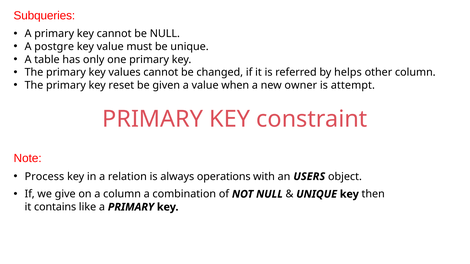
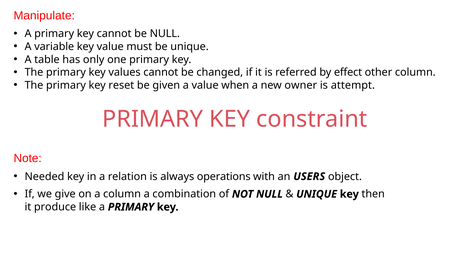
Subqueries: Subqueries -> Manipulate (44, 16)
postgre: postgre -> variable (54, 47)
helps: helps -> effect (348, 73)
Process: Process -> Needed (44, 177)
contains: contains -> produce (55, 207)
